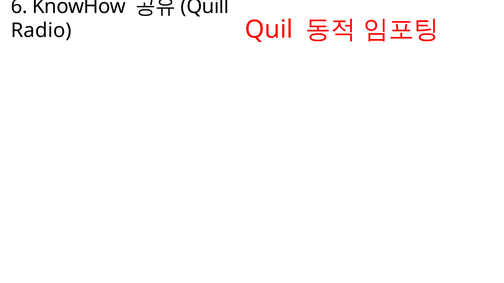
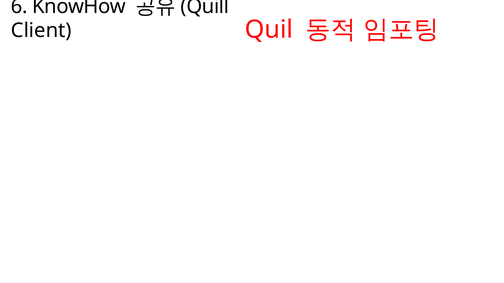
Radio: Radio -> Client (41, 31)
